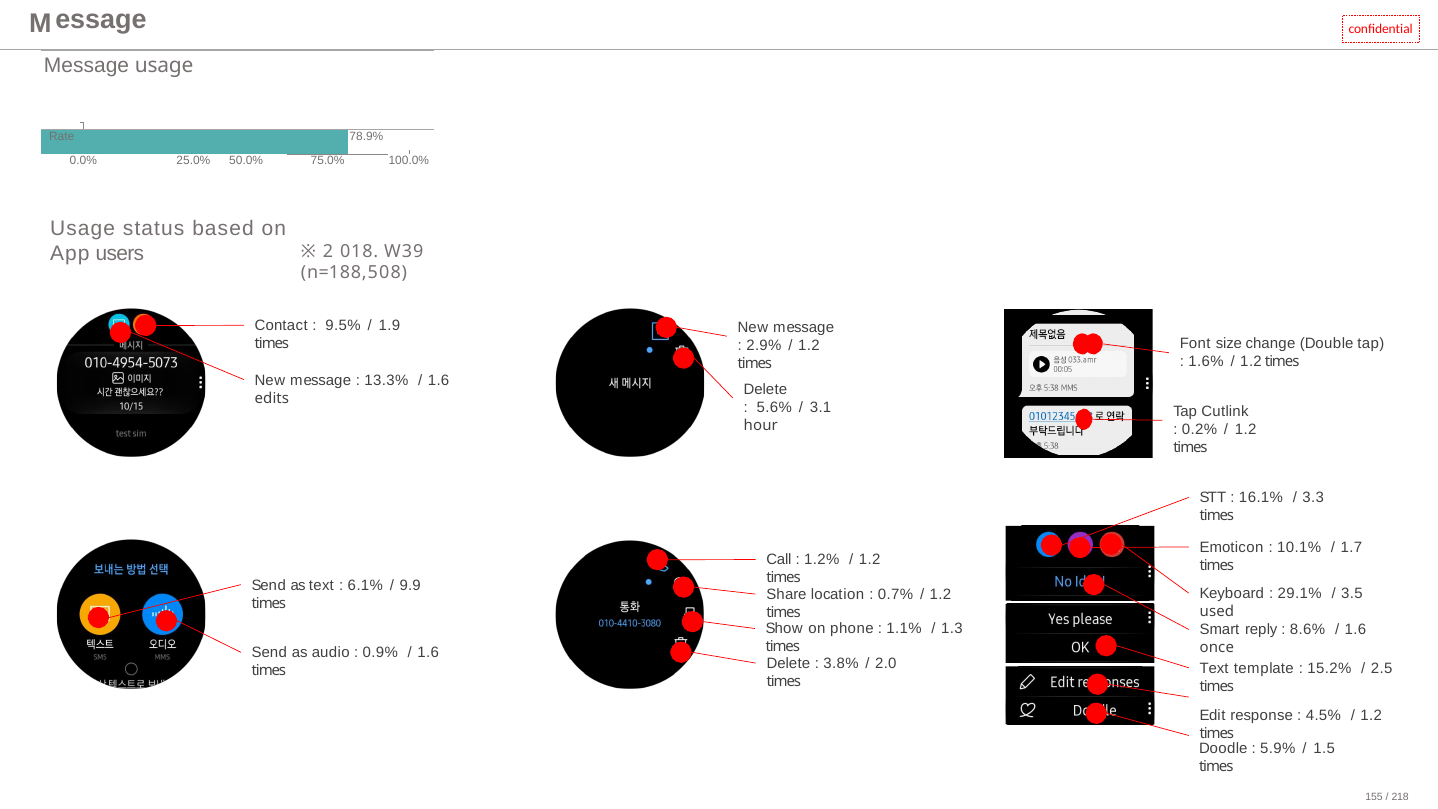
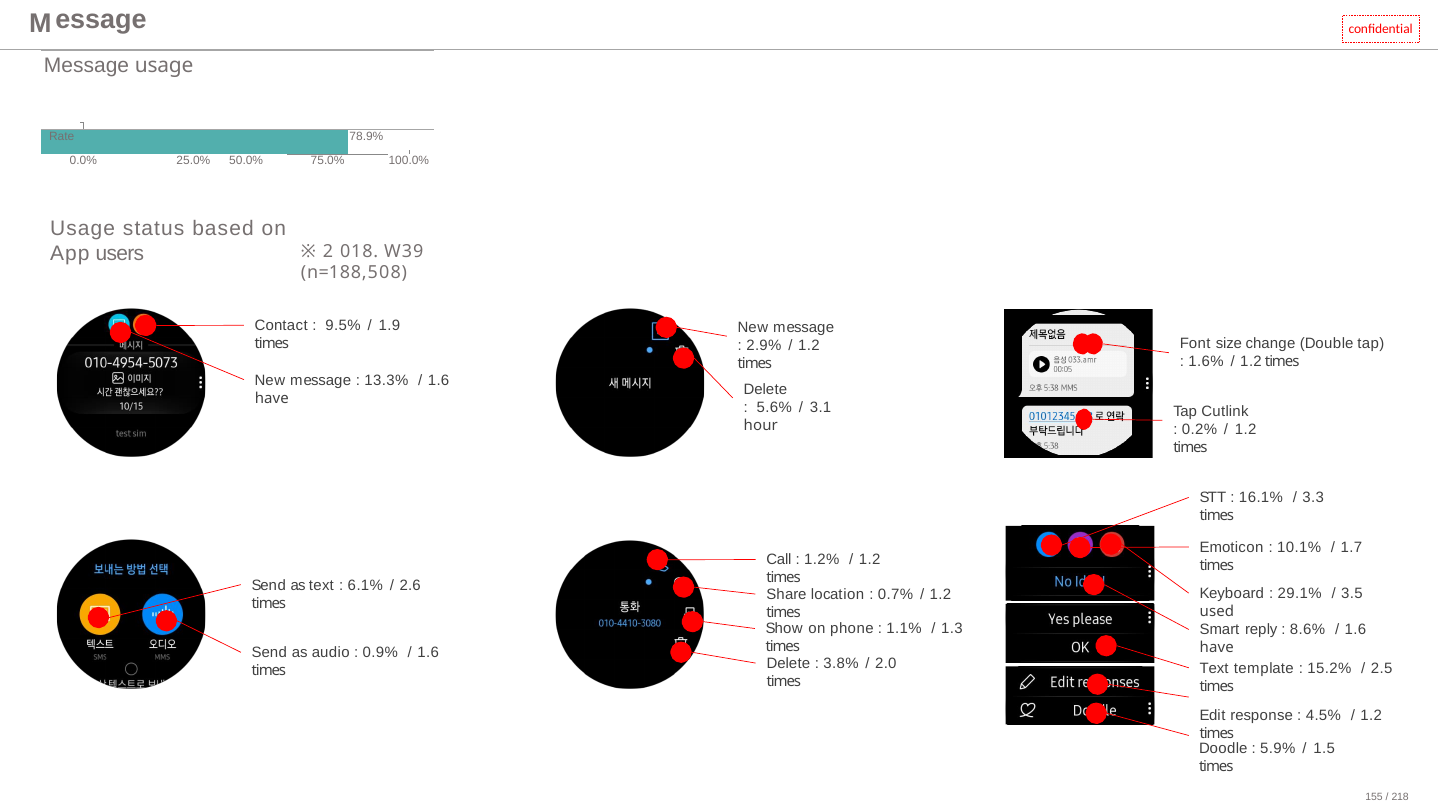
edits: edits -> have (272, 398)
9.9: 9.9 -> 2.6 (410, 585)
once: once -> have (1217, 648)
